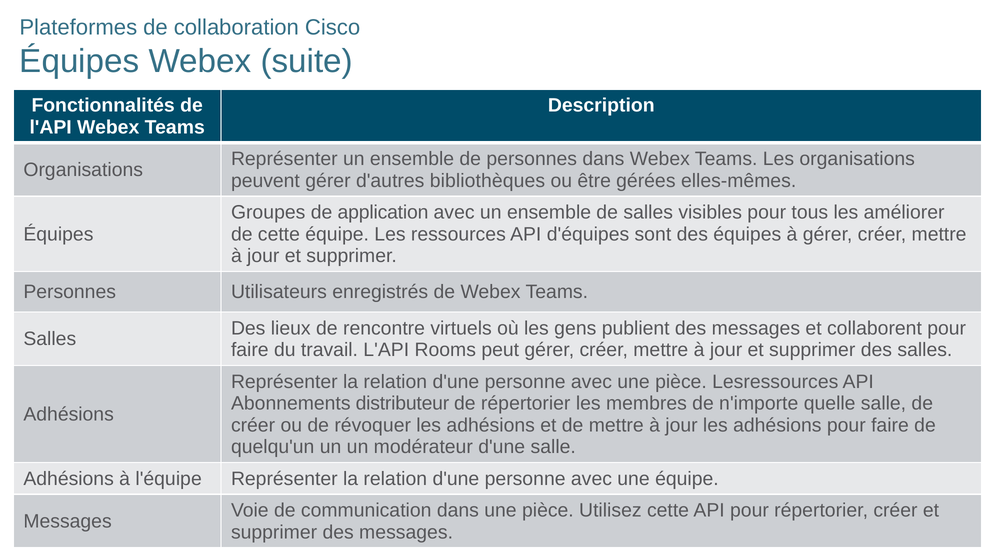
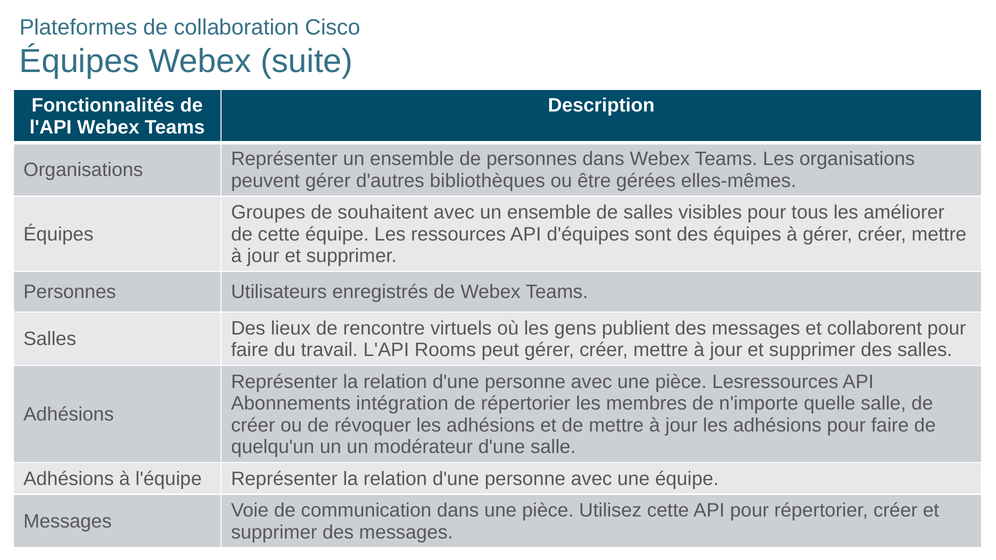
application: application -> souhaitent (383, 213)
distributeur: distributeur -> intégration (402, 404)
